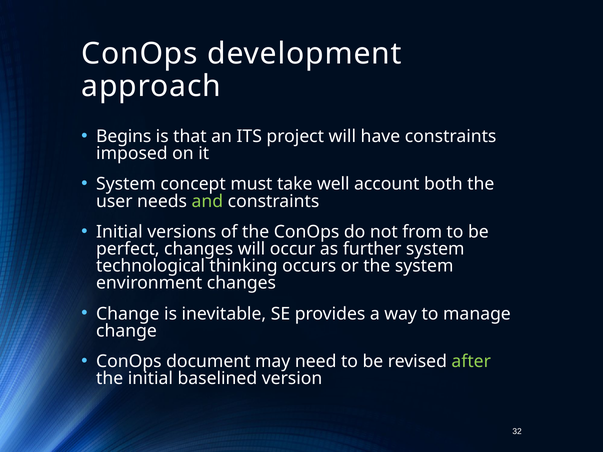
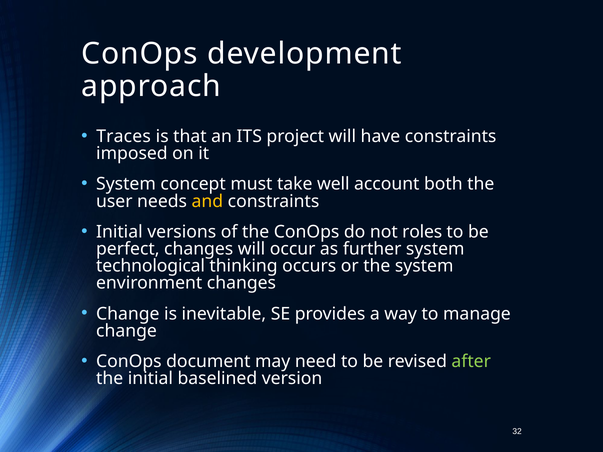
Begins: Begins -> Traces (124, 137)
and colour: light green -> yellow (207, 201)
from: from -> roles (422, 232)
